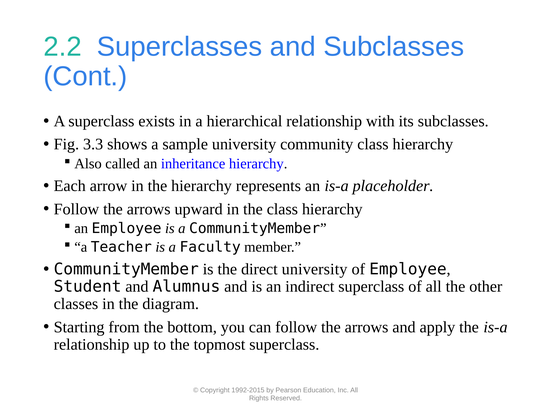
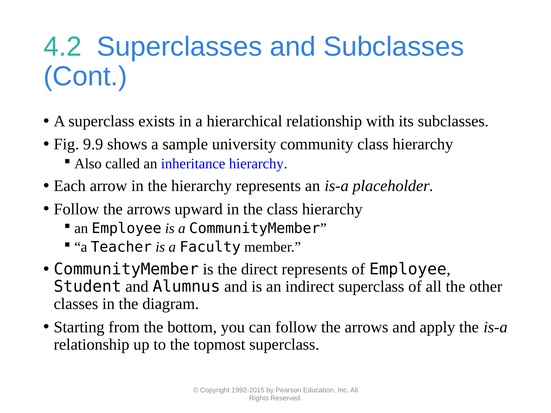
2.2: 2.2 -> 4.2 (63, 47)
3.3: 3.3 -> 9.9 (93, 144)
direct university: university -> represents (315, 269)
